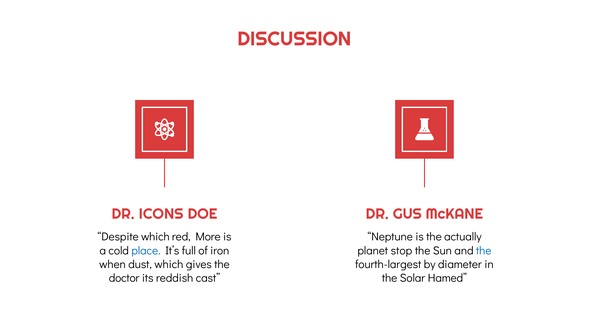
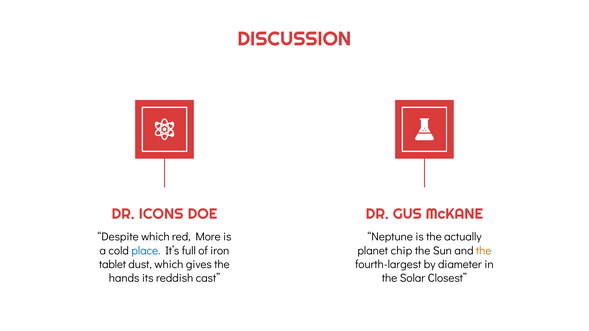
stop: stop -> chip (401, 251)
the colour: blue -> orange (484, 251)
when: when -> tablet (113, 265)
doctor: doctor -> hands (124, 278)
Hamed: Hamed -> Closest (447, 278)
